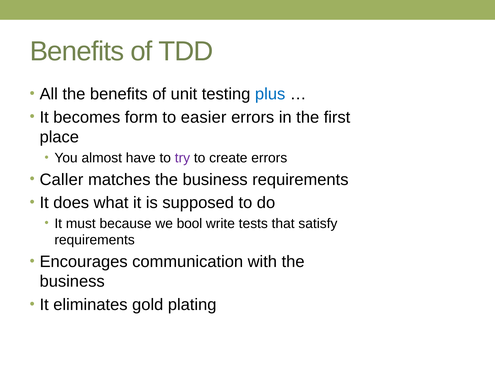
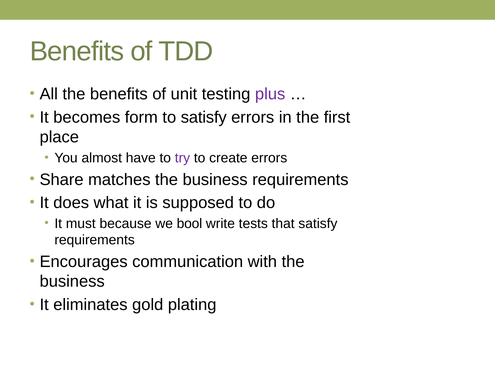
plus colour: blue -> purple (270, 94)
to easier: easier -> satisfy (204, 117)
Caller: Caller -> Share (62, 179)
